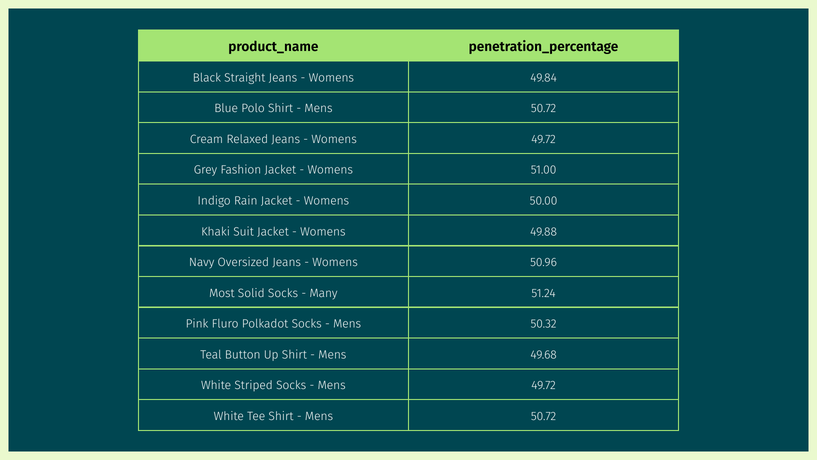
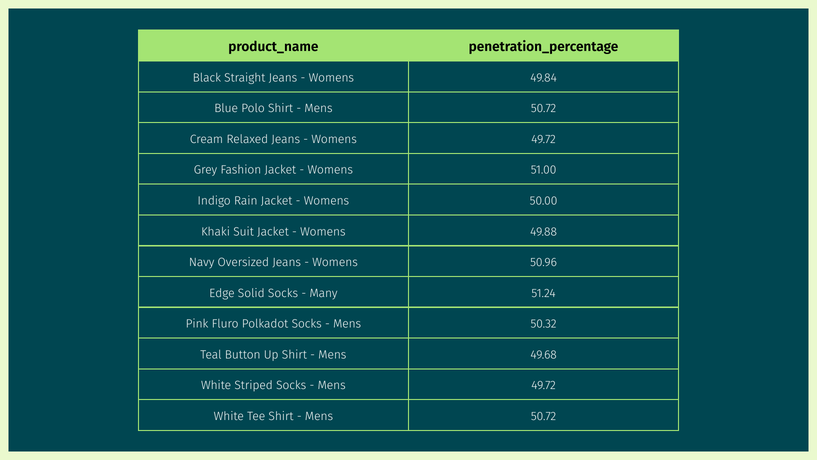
Most: Most -> Edge (222, 293)
